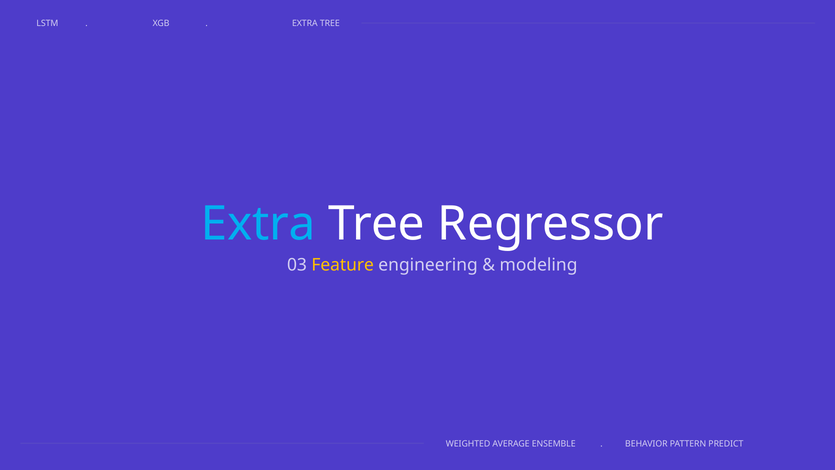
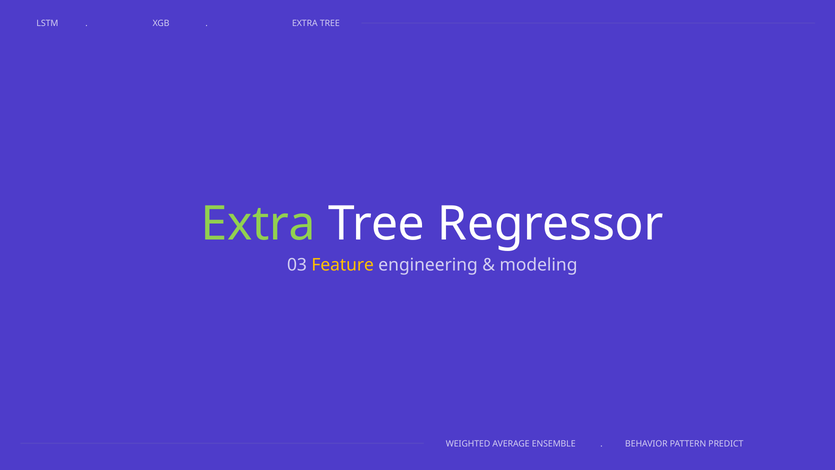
Extra colour: light blue -> light green (258, 224)
